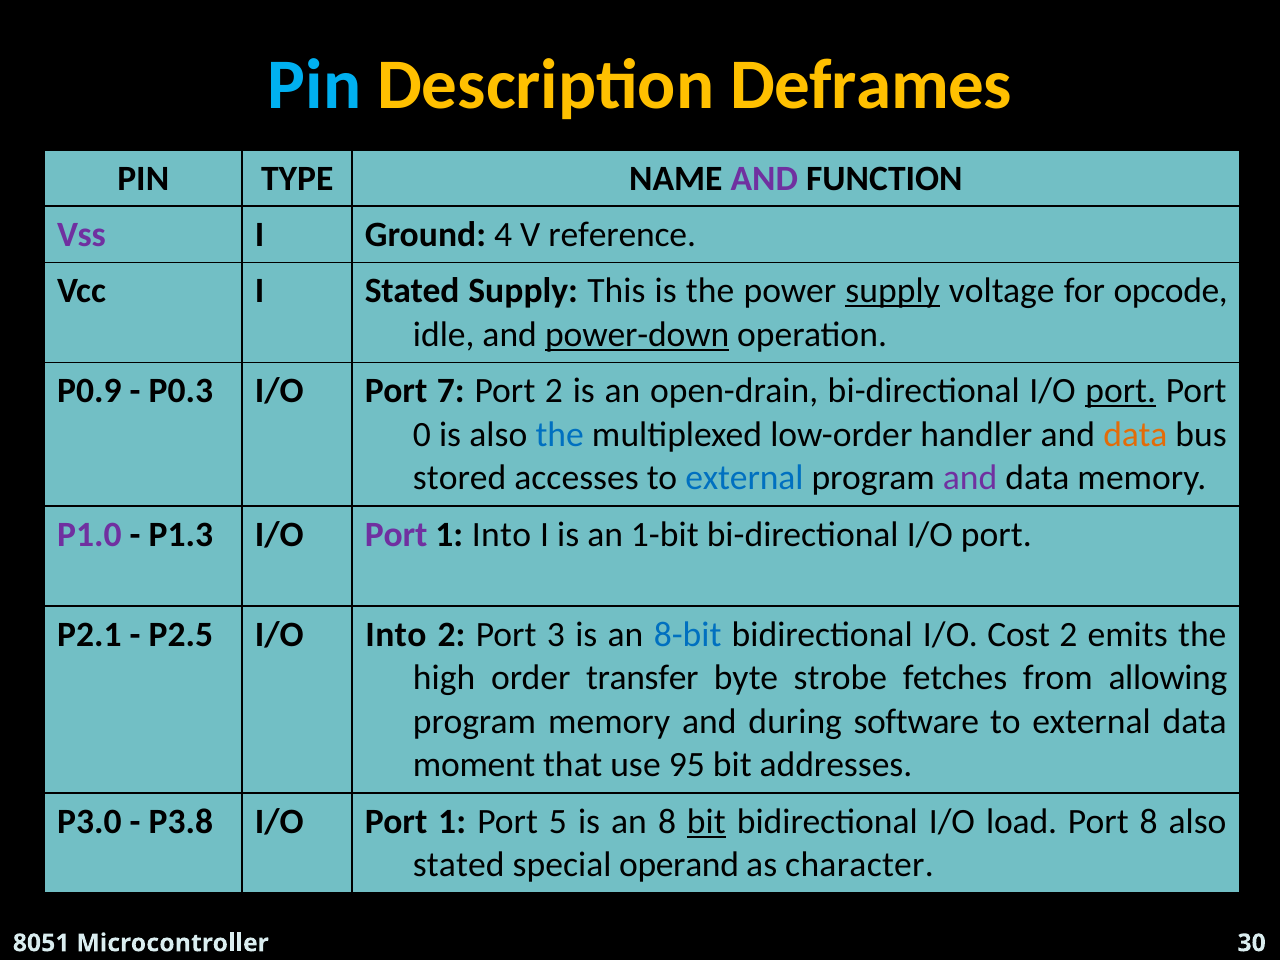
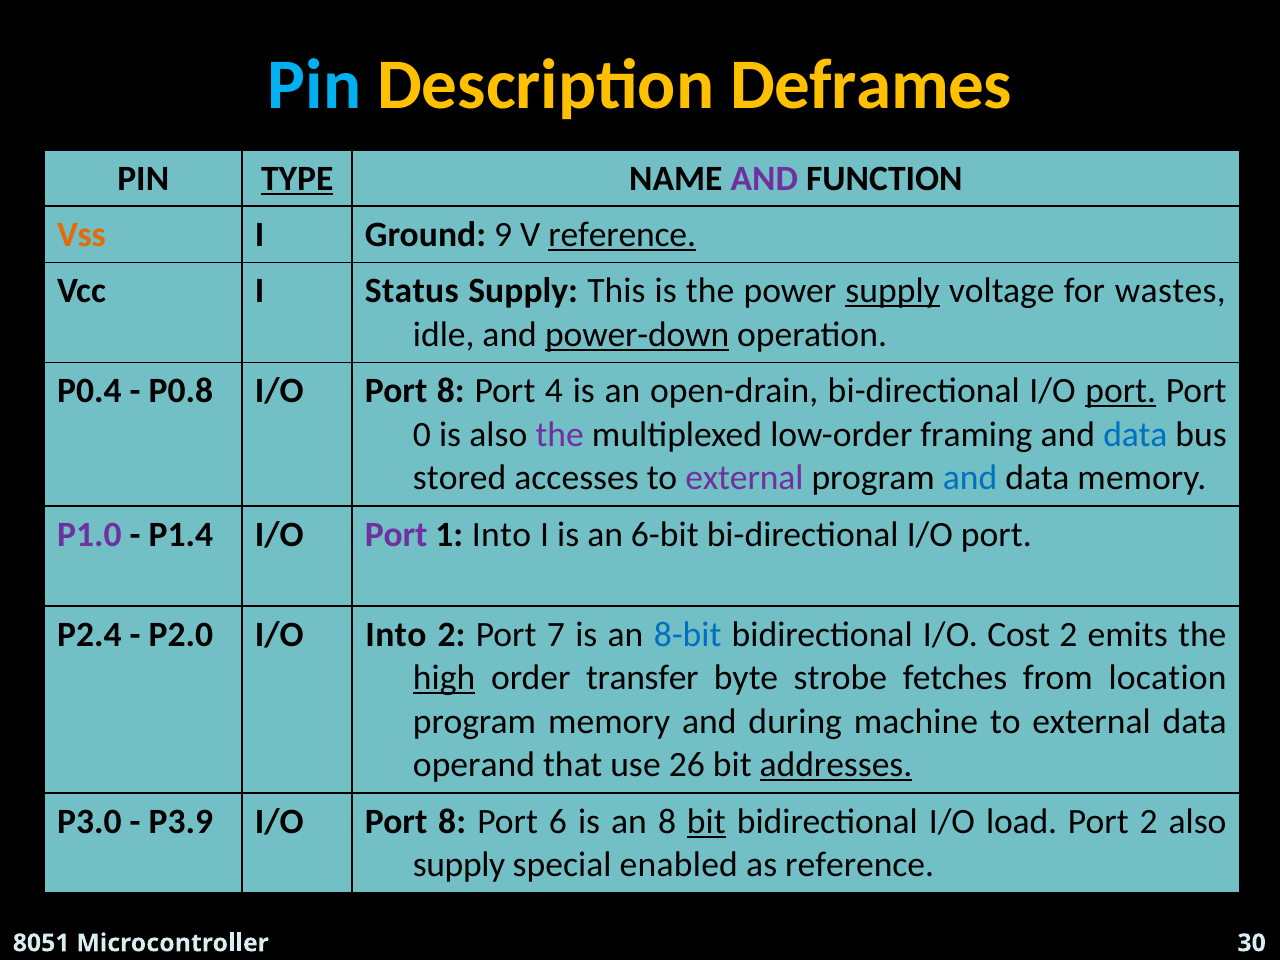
TYPE underline: none -> present (297, 178)
Vss colour: purple -> orange (81, 235)
4: 4 -> 9 (503, 235)
reference underline: none -> present (622, 235)
I Stated: Stated -> Status (412, 291)
opcode: opcode -> wastes (1170, 291)
P0.9: P0.9 -> P0.4 (89, 391)
P0.3: P0.3 -> P0.8 (181, 391)
7: 7 -> 8 (451, 391)
Port 2: 2 -> 4 (554, 391)
the colour: blue -> purple (560, 435)
handler: handler -> framing (976, 435)
data colour: orange -> blue (1135, 435)
external colour: blue -> purple (744, 478)
and colour: purple -> blue (970, 478)
P1.3: P1.3 -> P1.4 (181, 535)
1-bit: 1-bit -> 6-bit (665, 535)
P2.1: P2.1 -> P2.4 (89, 634)
P2.5: P2.5 -> P2.0 (181, 634)
3: 3 -> 7 (556, 634)
high underline: none -> present (444, 678)
allowing: allowing -> location (1168, 678)
software: software -> machine (916, 722)
moment: moment -> operand (474, 765)
95: 95 -> 26 (687, 765)
addresses underline: none -> present (836, 765)
P3.8: P3.8 -> P3.9 (181, 821)
1: 1 -> 8 (452, 821)
5: 5 -> 6 (558, 821)
Port 8: 8 -> 2 (1149, 821)
stated: stated -> supply (459, 865)
operand: operand -> enabled (679, 865)
as character: character -> reference (860, 865)
